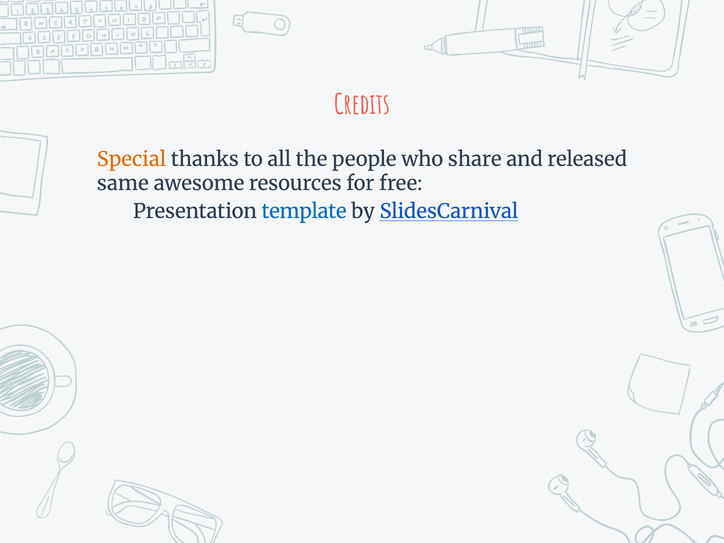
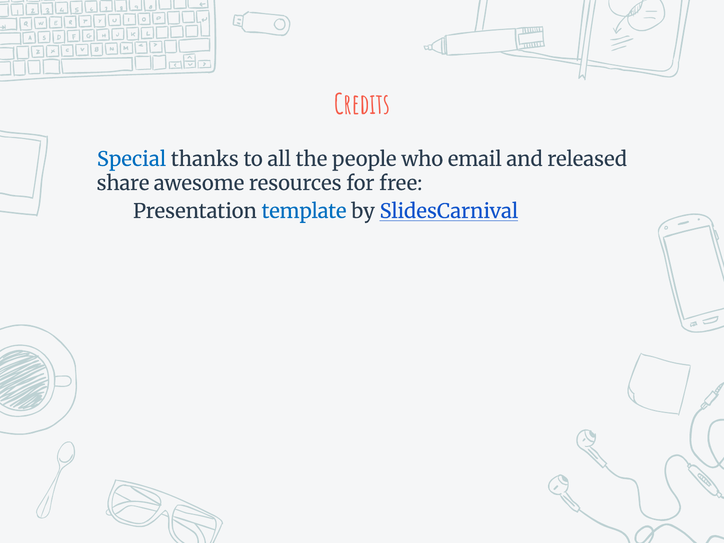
Special colour: orange -> blue (131, 159)
share: share -> email (475, 159)
same: same -> share (123, 183)
